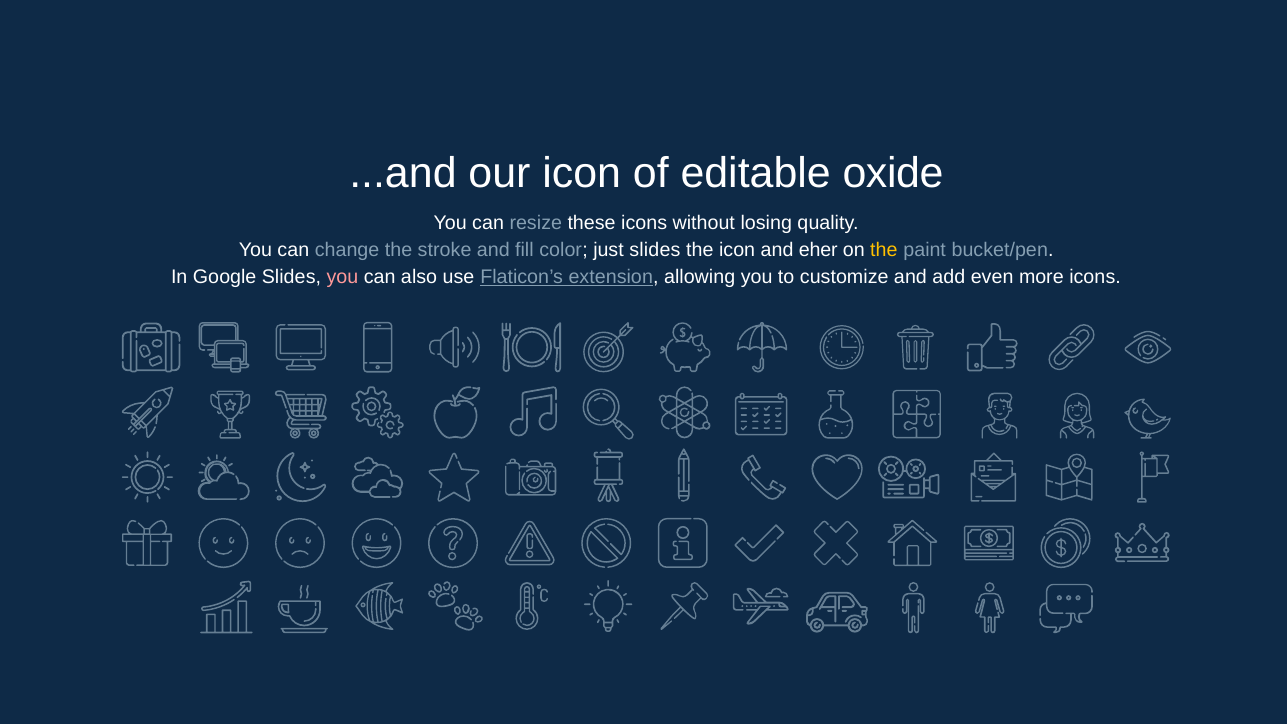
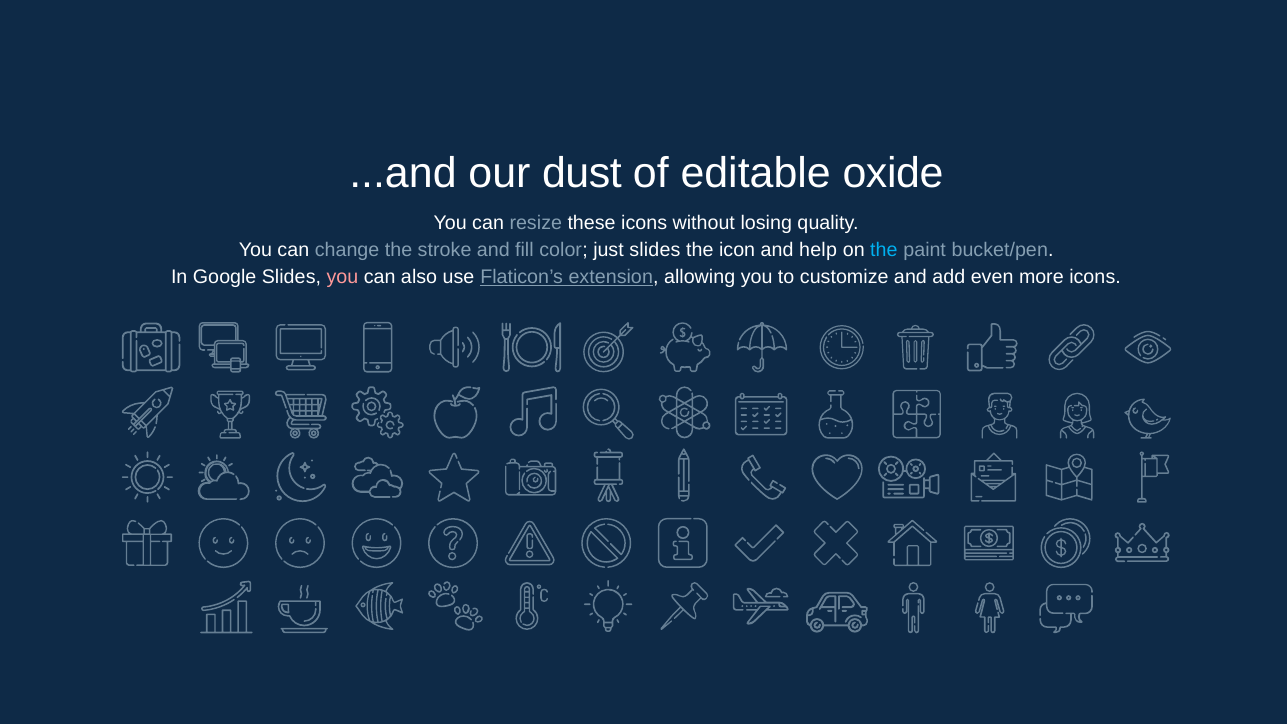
our icon: icon -> dust (582, 173)
eher: eher -> help (818, 250)
the colour: yellow -> light blue (884, 250)
